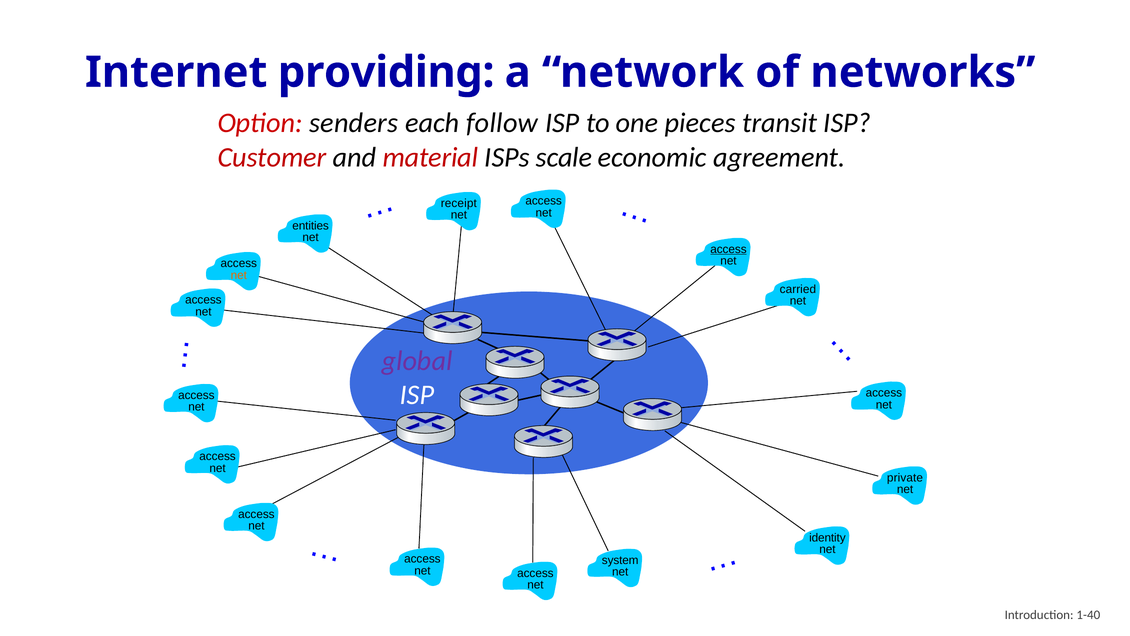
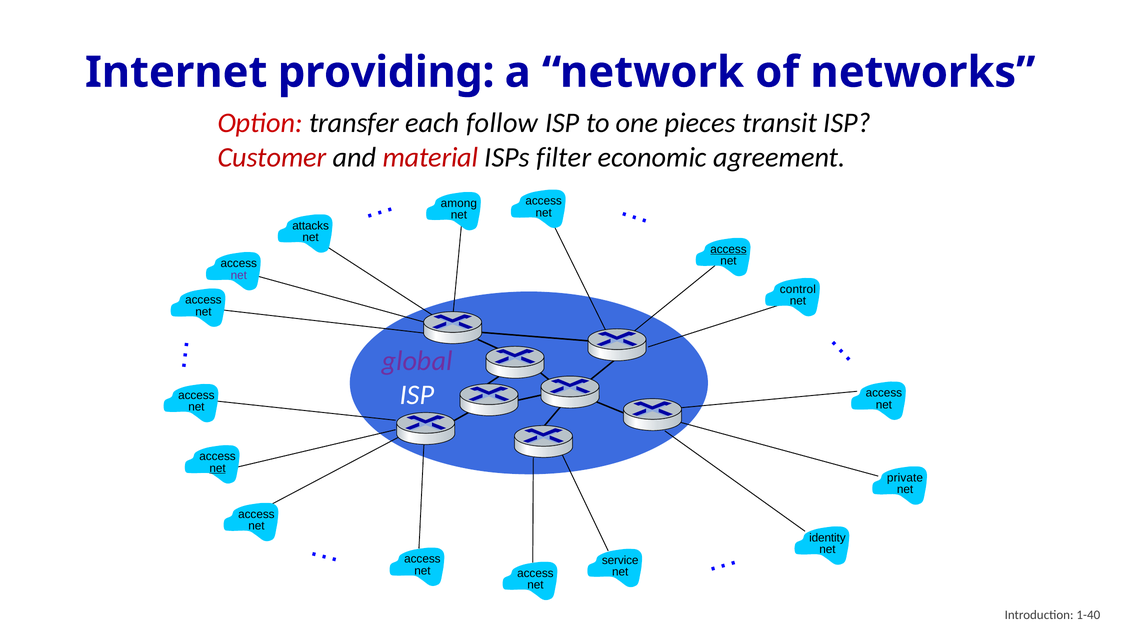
senders: senders -> transfer (354, 123)
scale: scale -> filter (564, 157)
receipt: receipt -> among (459, 203)
entities: entities -> attacks (311, 226)
net colour: orange -> purple (239, 275)
carried: carried -> control (798, 289)
net underline: none -> present (218, 468)
system: system -> service (620, 560)
